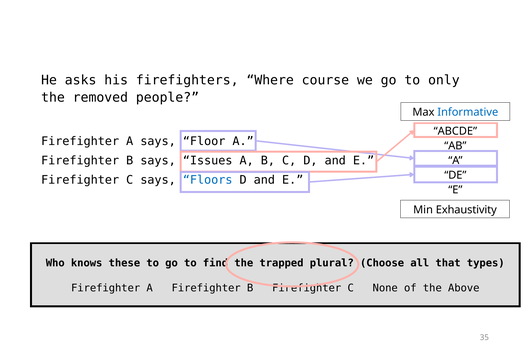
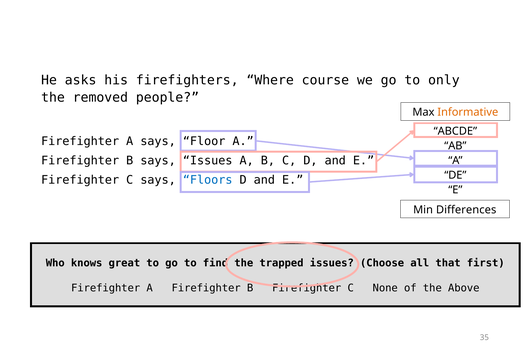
Informative colour: blue -> orange (468, 112)
Exhaustivity: Exhaustivity -> Differences (466, 209)
these: these -> great (124, 262)
trapped plural: plural -> issues (332, 262)
types: types -> first (486, 262)
